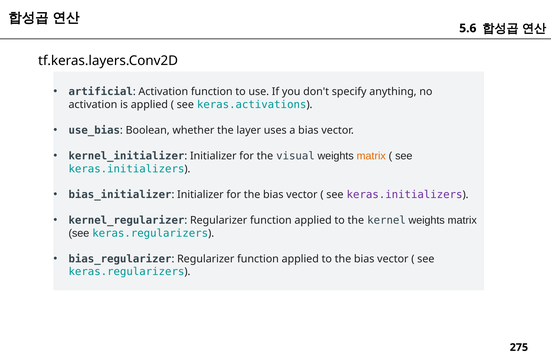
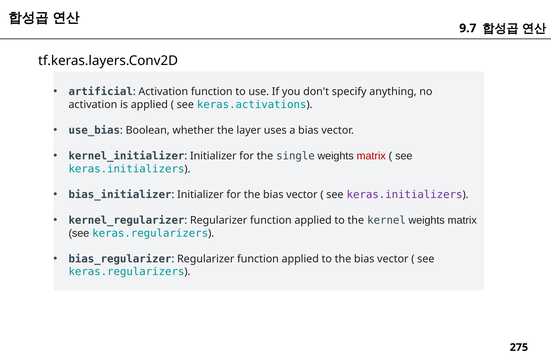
5.6: 5.6 -> 9.7 (468, 28)
visual: visual -> single (295, 156)
matrix colour: orange -> red (371, 156)
